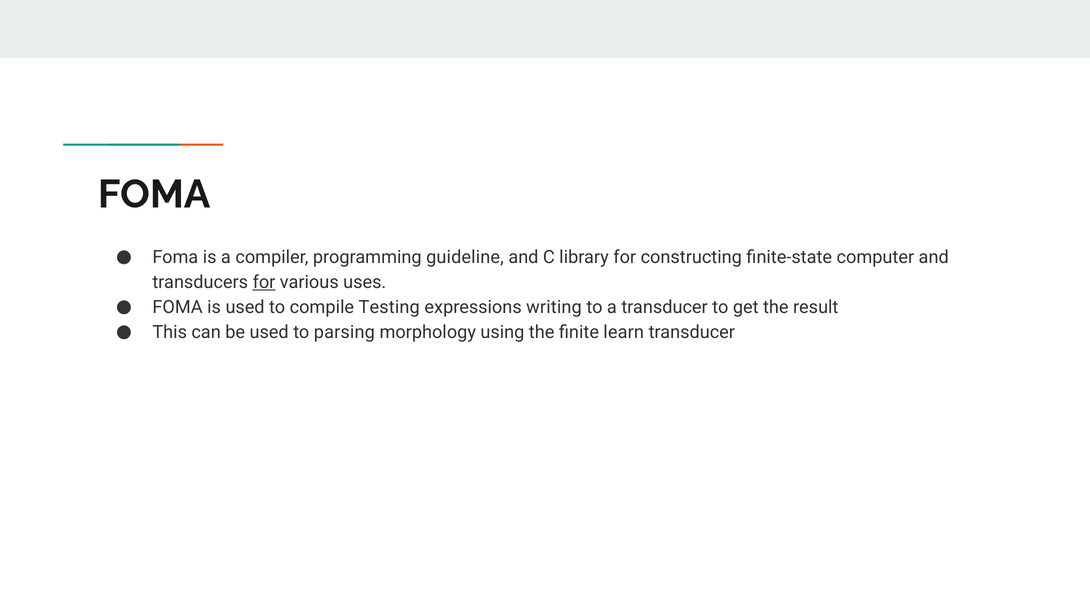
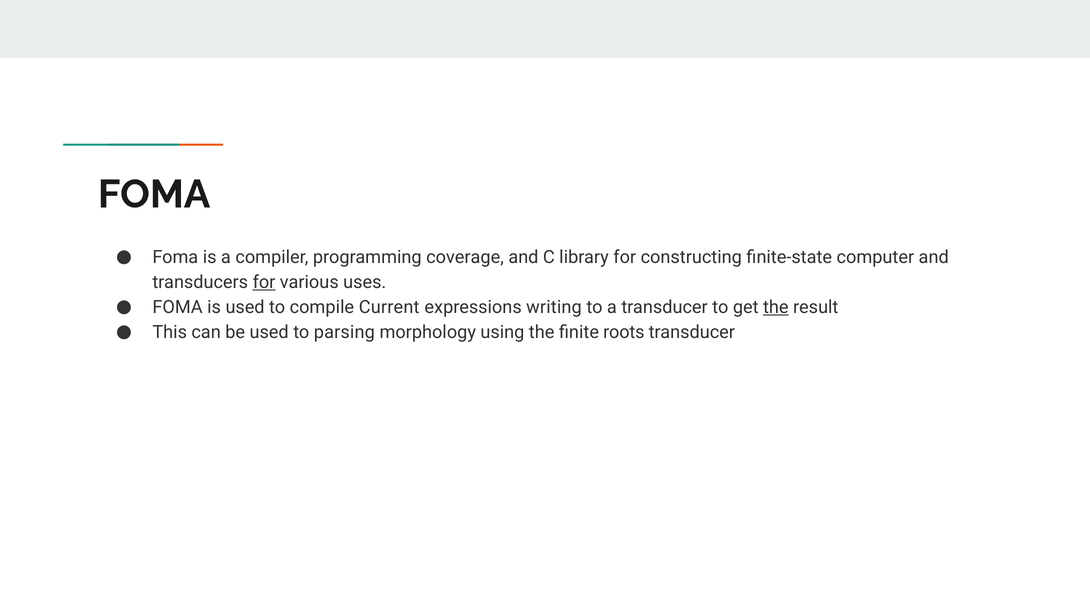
guideline: guideline -> coverage (465, 257)
Testing: Testing -> Current (389, 307)
the underline: none -> present (776, 307)
learn: learn -> roots (624, 332)
